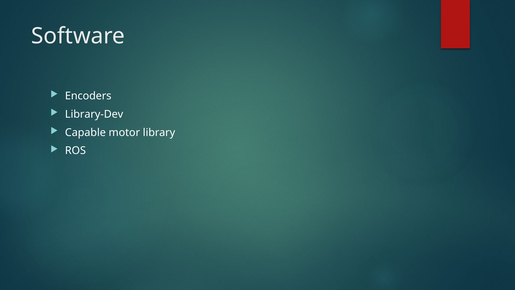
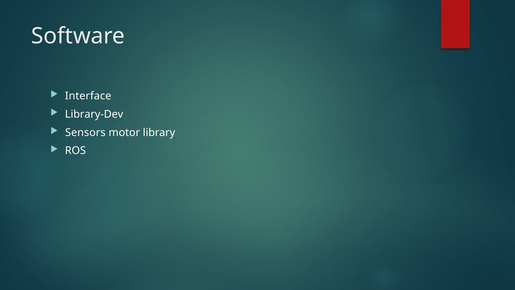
Encoders: Encoders -> Interface (88, 96)
Capable: Capable -> Sensors (85, 132)
